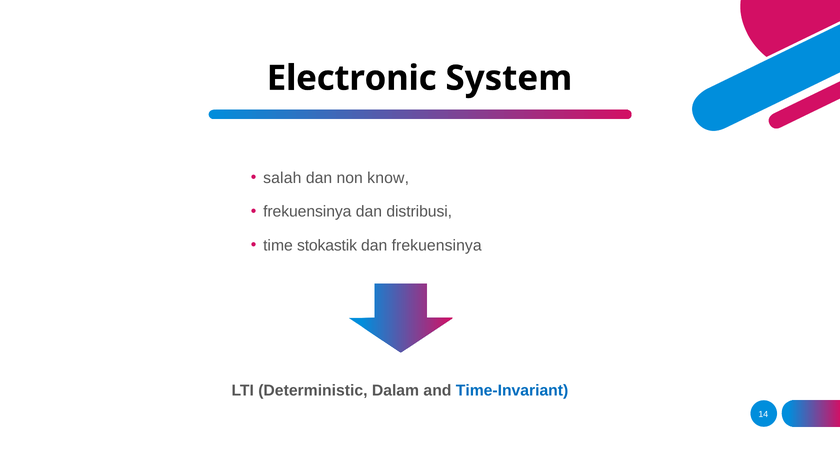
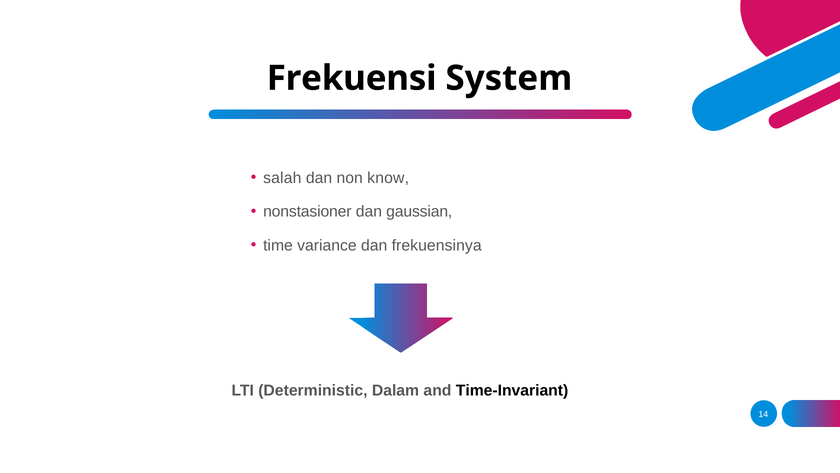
Electronic: Electronic -> Frekuensi (352, 78)
frekuensinya: frekuensinya -> nonstasioner (307, 211)
distribusi: distribusi -> gaussian (419, 211)
stokastik: stokastik -> variance (327, 245)
Time-Invariant colour: blue -> black (512, 390)
